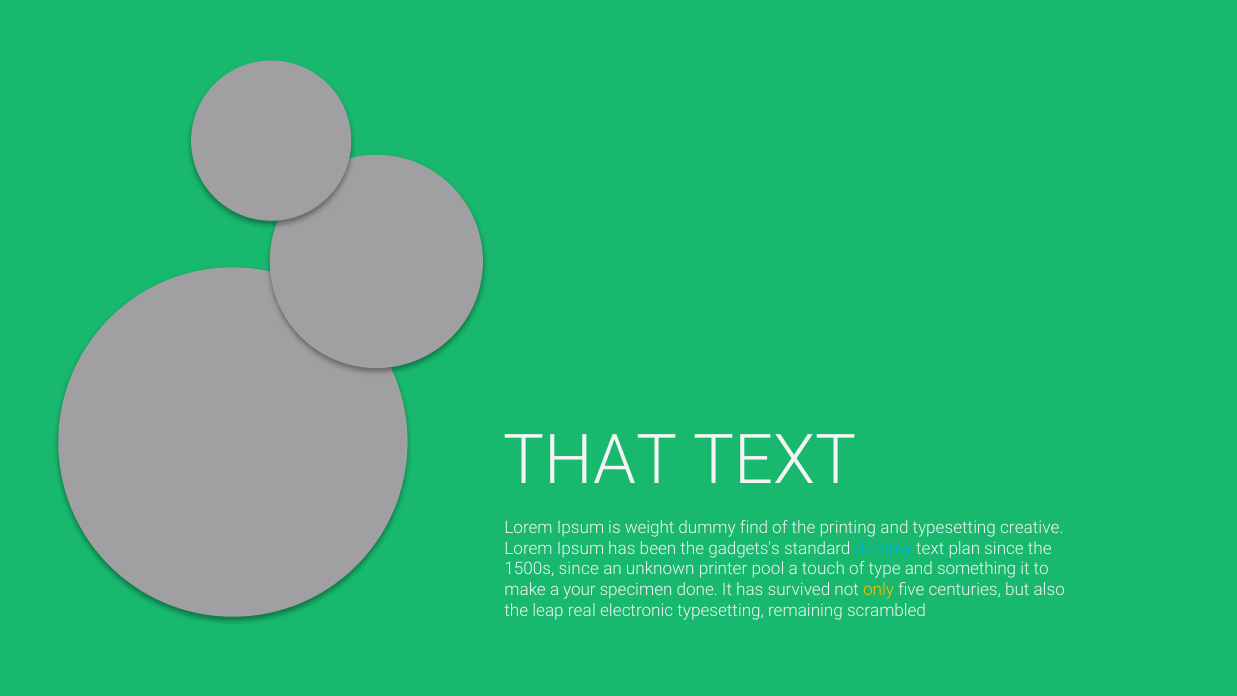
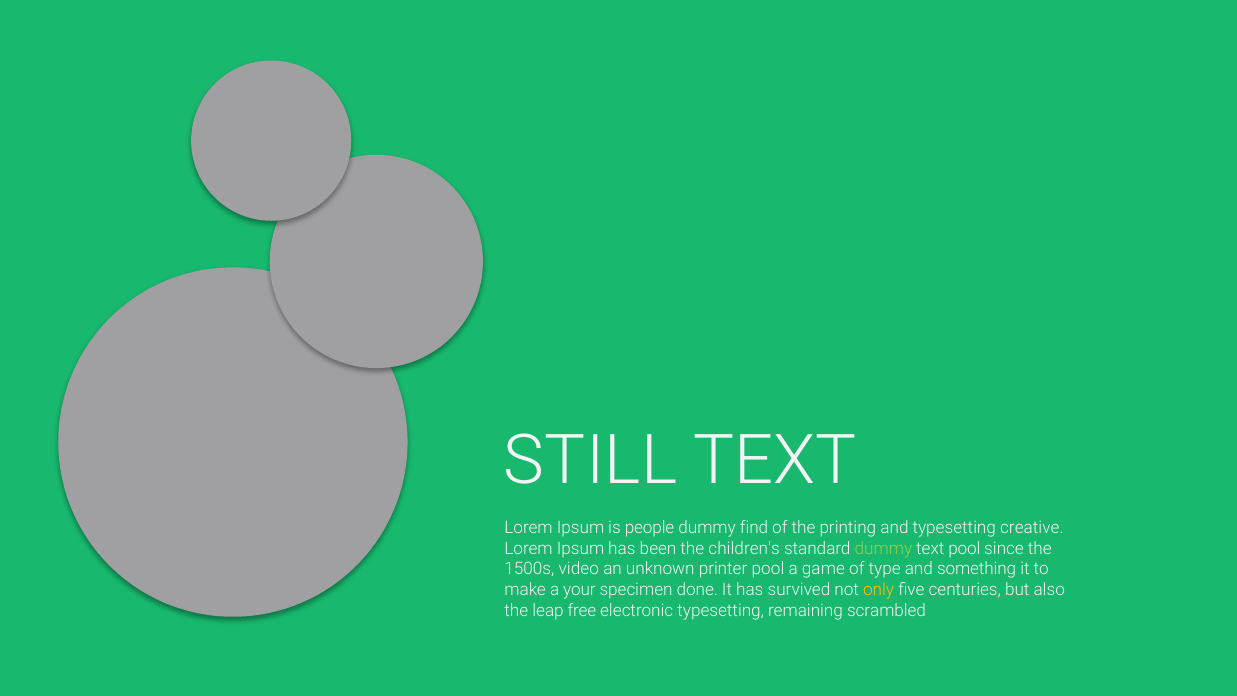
THAT: THAT -> STILL (591, 461)
weight: weight -> people (650, 528)
gadgets's: gadgets's -> children's (744, 548)
dummy colour: light blue -> light green (883, 548)
text plan: plan -> pool (964, 548)
1500s since: since -> video (579, 569)
touch: touch -> game (823, 569)
real: real -> free (582, 610)
